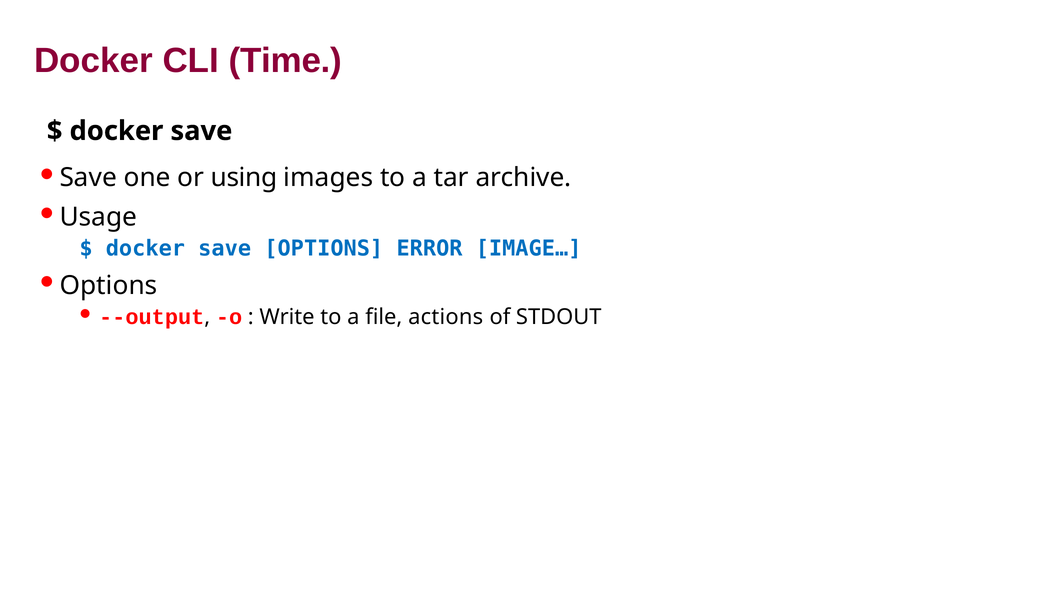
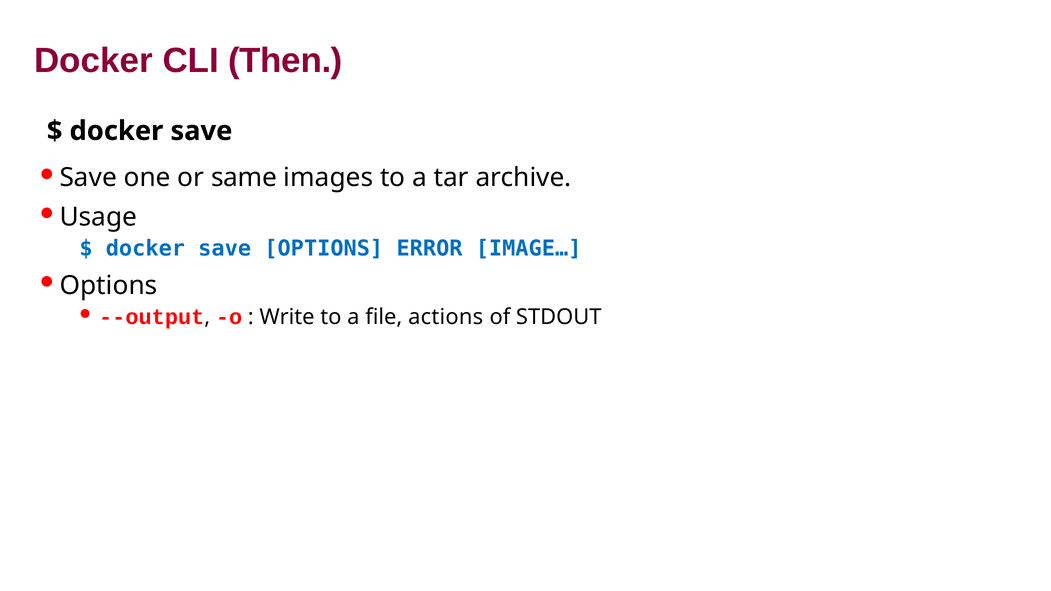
Time: Time -> Then (285, 61)
using: using -> same (244, 178)
